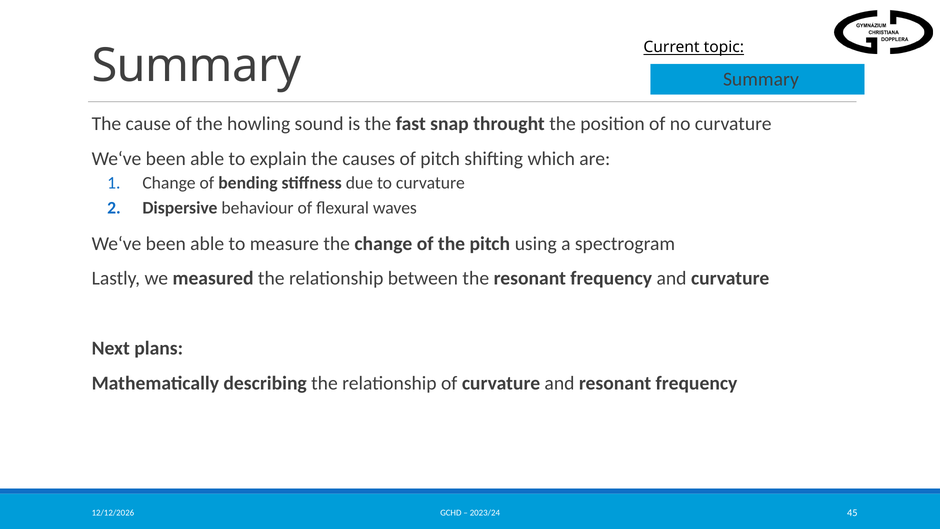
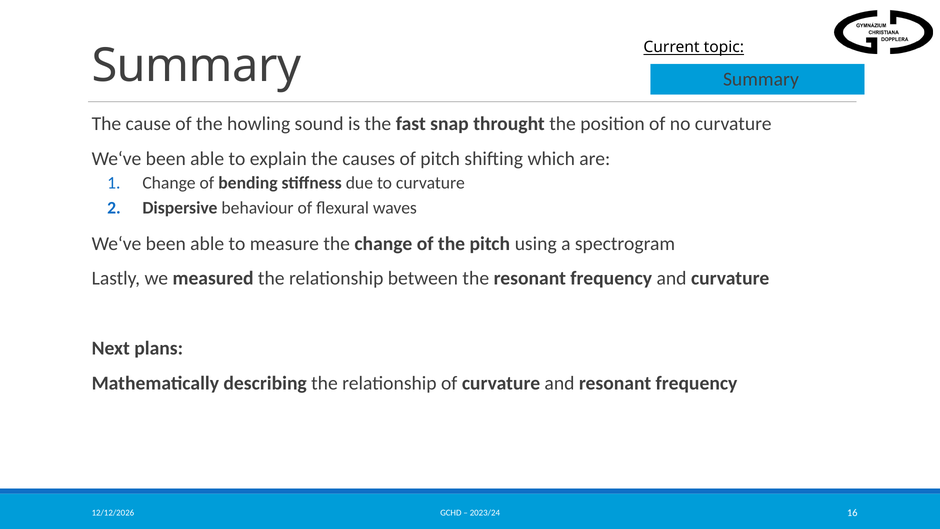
45: 45 -> 16 (852, 513)
